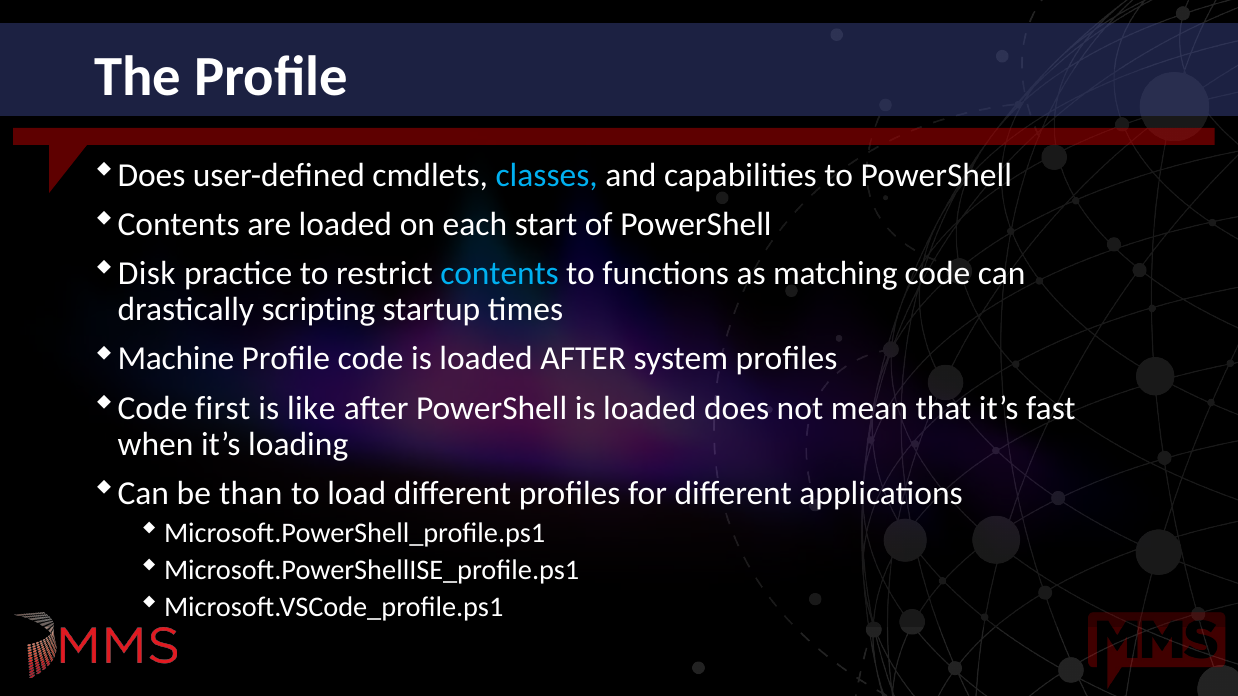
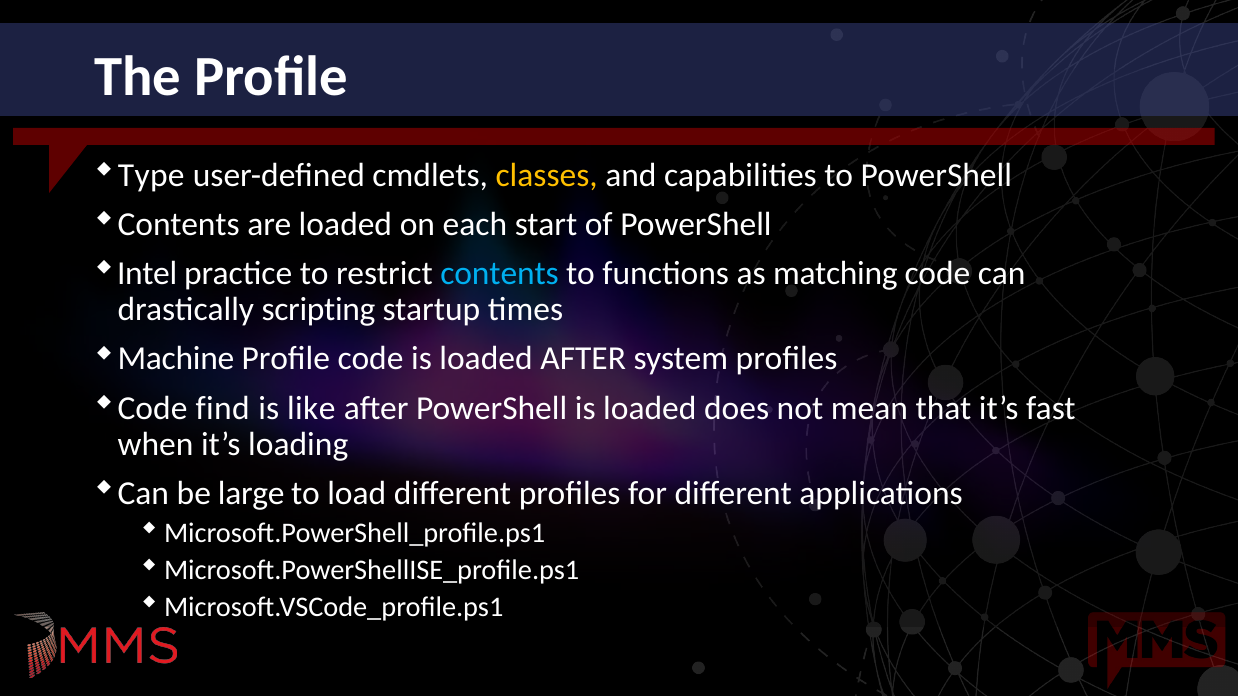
Does: Does -> Type (151, 176)
classes colour: light blue -> yellow (547, 176)
Disk: Disk -> Intel (147, 274)
first: first -> find (223, 408)
than: than -> large (251, 493)
